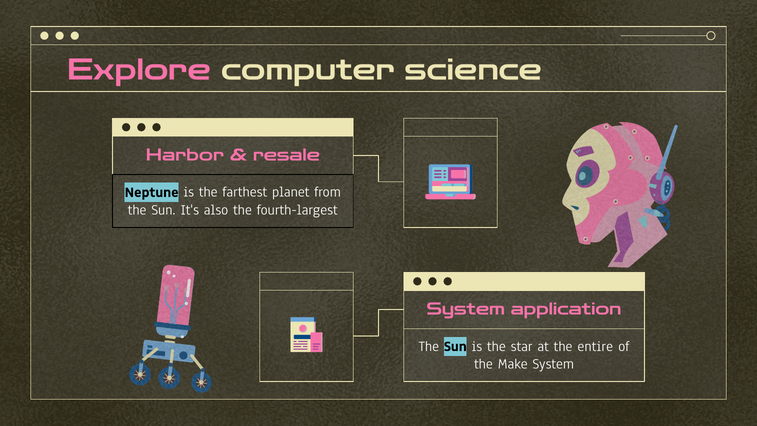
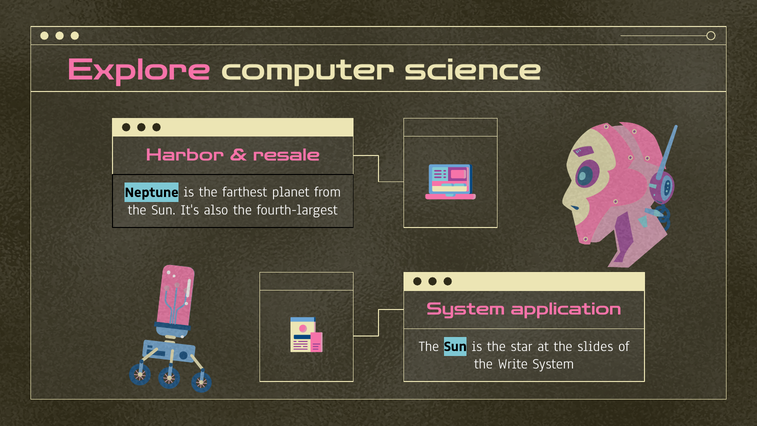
entire: entire -> slides (595, 346)
Make: Make -> Write (513, 364)
